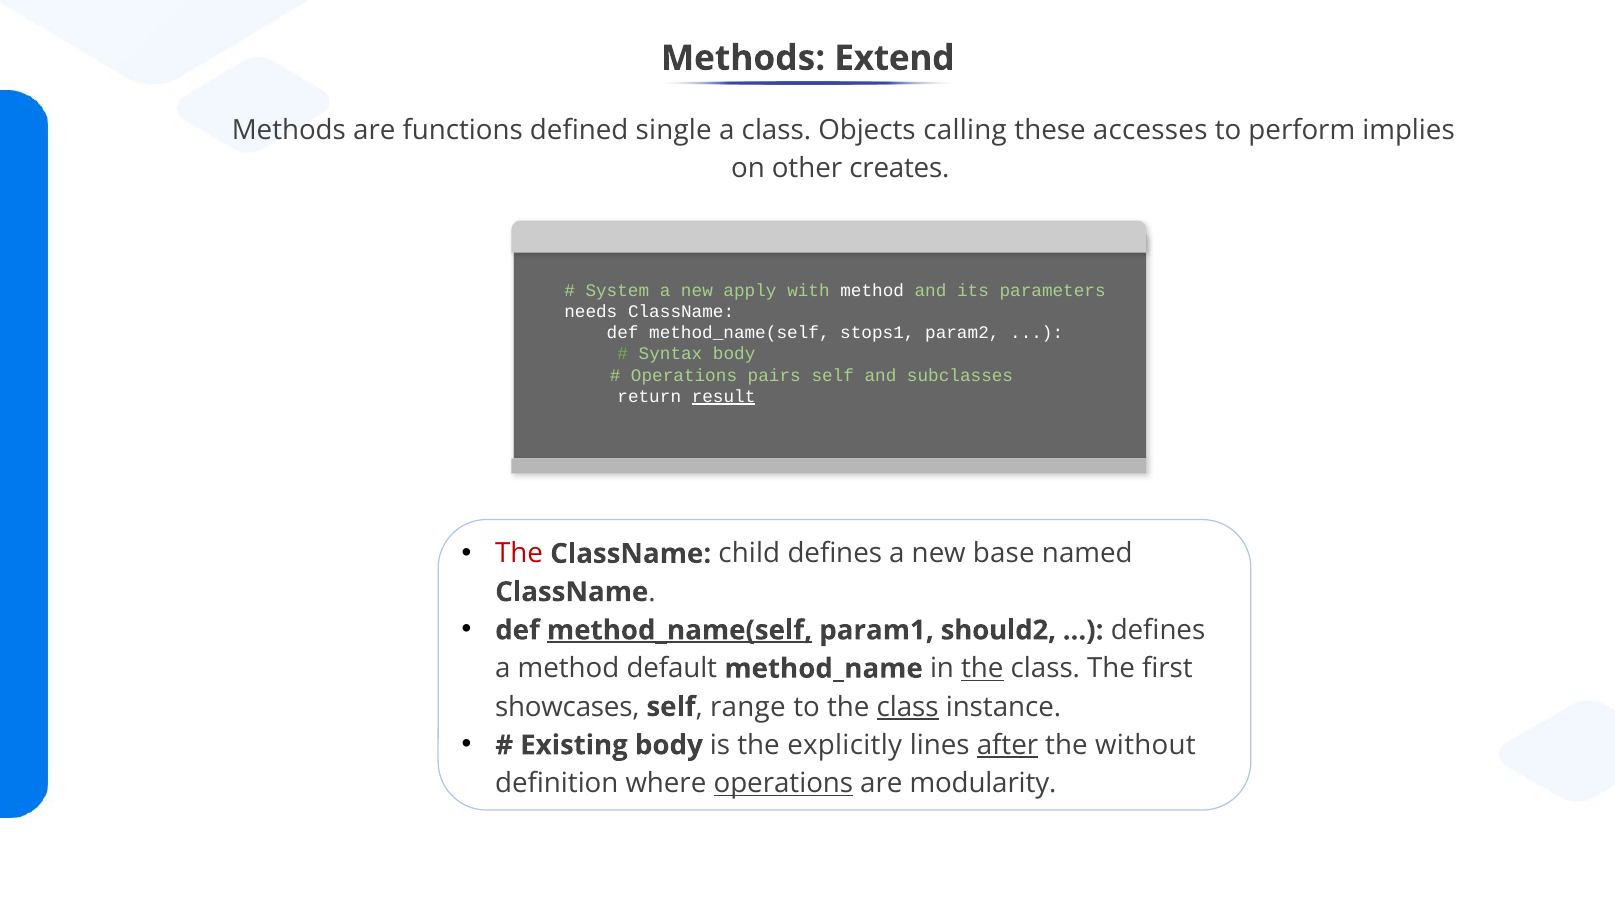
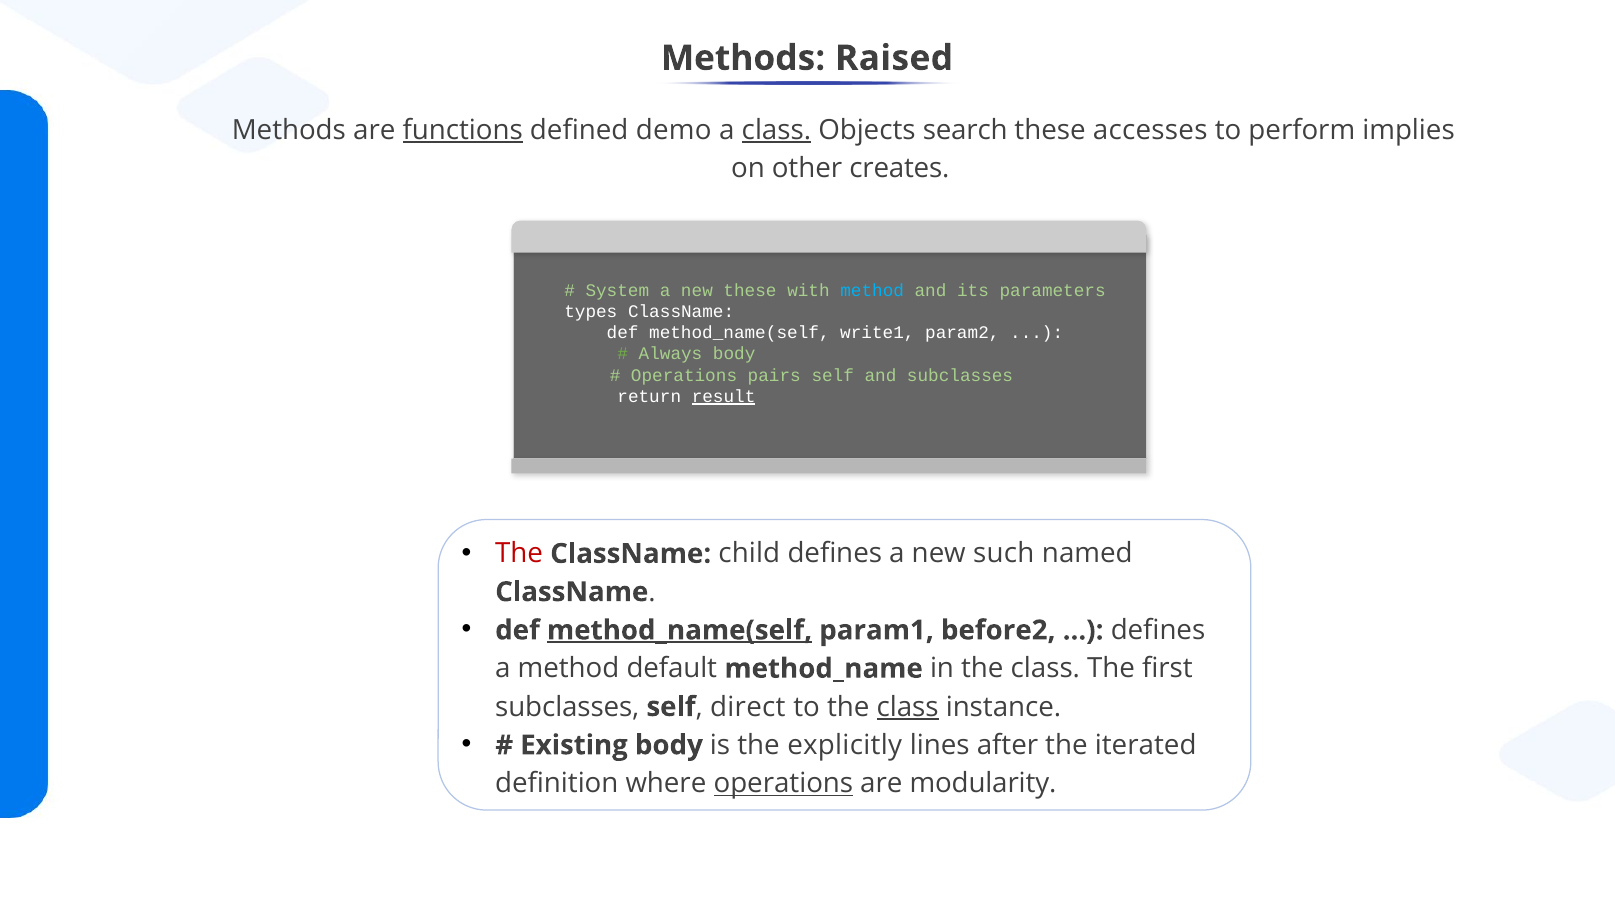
Extend: Extend -> Raised (894, 58)
functions underline: none -> present (463, 130)
single: single -> demo (674, 130)
class underline: none -> present (776, 130)
calling: calling -> search (965, 130)
new apply: apply -> these (750, 290)
method colour: white -> light blue (872, 290)
needs: needs -> types (591, 311)
stops1: stops1 -> write1 (877, 333)
Syntax: Syntax -> Always (670, 354)
base: base -> such (1004, 553)
should2: should2 -> before2 (998, 630)
the underline: present -> none (982, 668)
showcases: showcases -> subclasses (567, 706)
range: range -> direct (748, 706)
after underline: present -> none (1007, 745)
without: without -> iterated (1146, 745)
